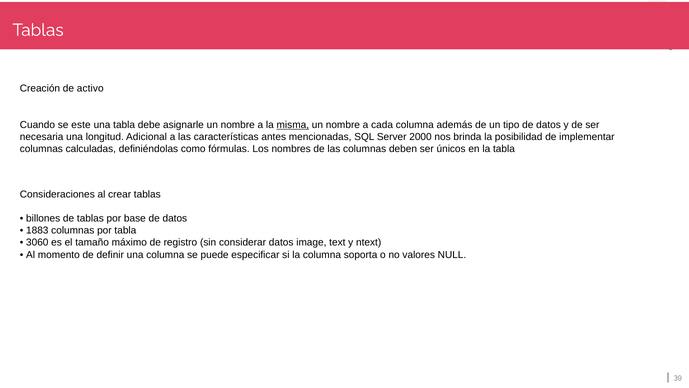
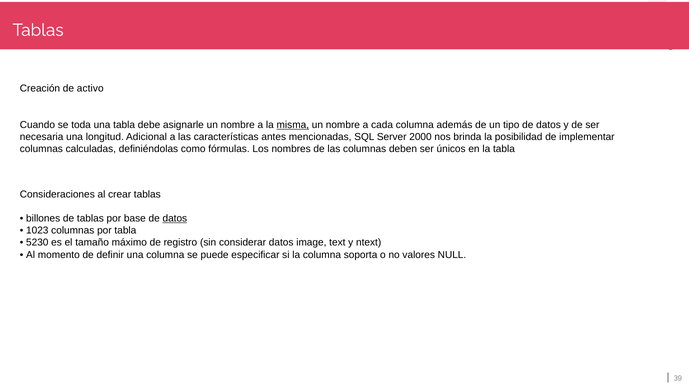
este: este -> toda (81, 125)
datos underline: none -> present (175, 218)
1883: 1883 -> 1023 (37, 230)
3060: 3060 -> 5230 (37, 242)
